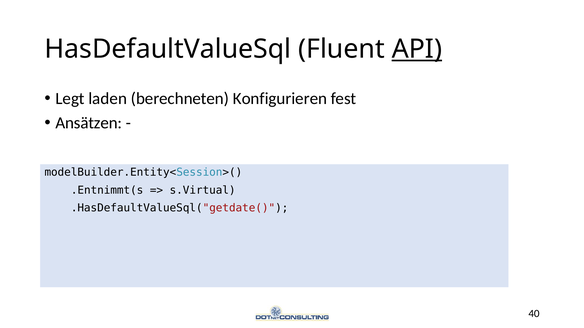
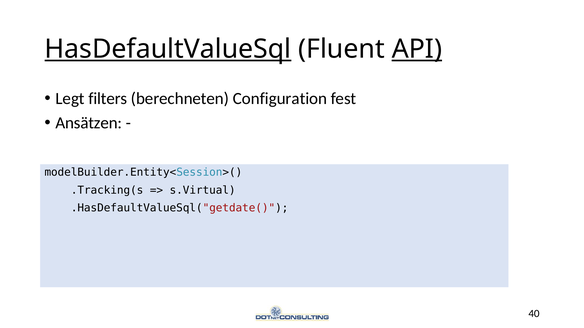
HasDefaultValueSql underline: none -> present (168, 49)
laden: laden -> filters (108, 99)
Konfigurieren: Konfigurieren -> Configuration (280, 99)
.Entnimmt(s: .Entnimmt(s -> .Tracking(s (107, 190)
